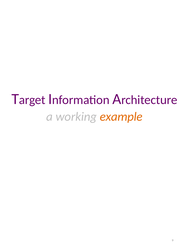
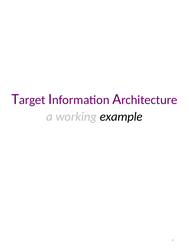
example colour: orange -> black (121, 117)
